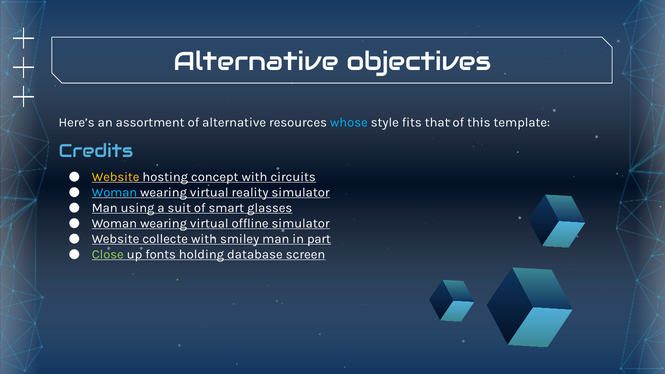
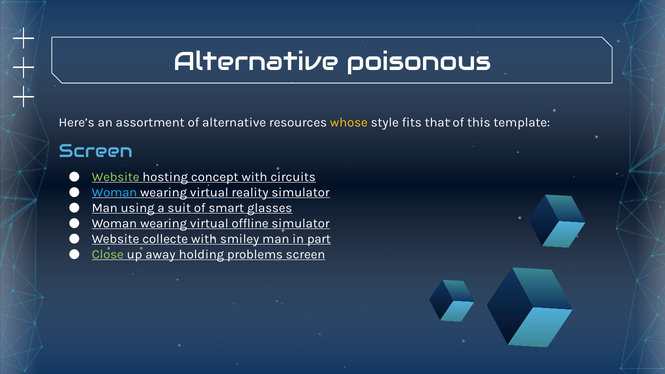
objectives: objectives -> poisonous (419, 62)
whose colour: light blue -> yellow (349, 123)
Credits: Credits -> Screen (96, 151)
Website colour: yellow -> light green (116, 177)
fonts: fonts -> away (160, 255)
database: database -> problems (255, 255)
